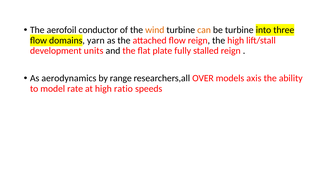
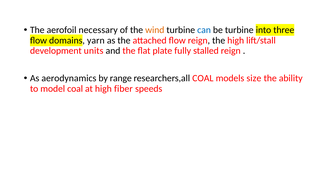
conductor: conductor -> necessary (98, 30)
can colour: orange -> blue (204, 30)
researchers,all OVER: OVER -> COAL (203, 78)
axis: axis -> size (254, 78)
model rate: rate -> coal (75, 89)
ratio: ratio -> fiber (123, 89)
